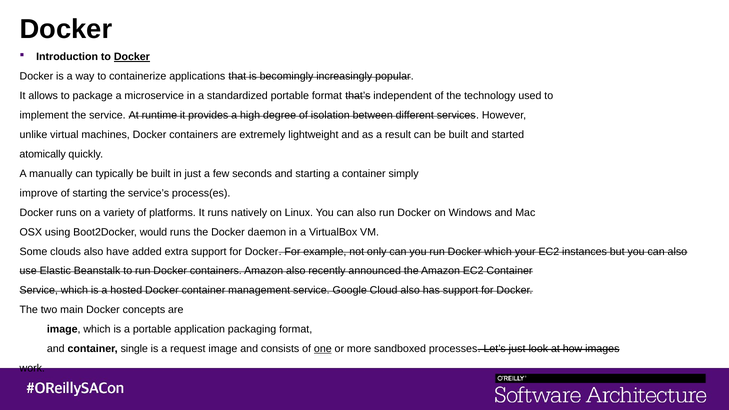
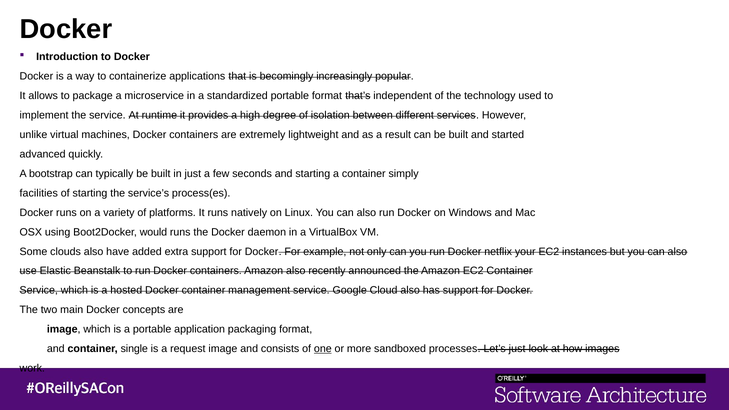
Docker underline: present -> none (132, 57)
atomically: atomically -> advanced (43, 154)
manually: manually -> bootstrap (51, 174)
improve: improve -> facilities (39, 193)
Docker which: which -> netflix (498, 252)
